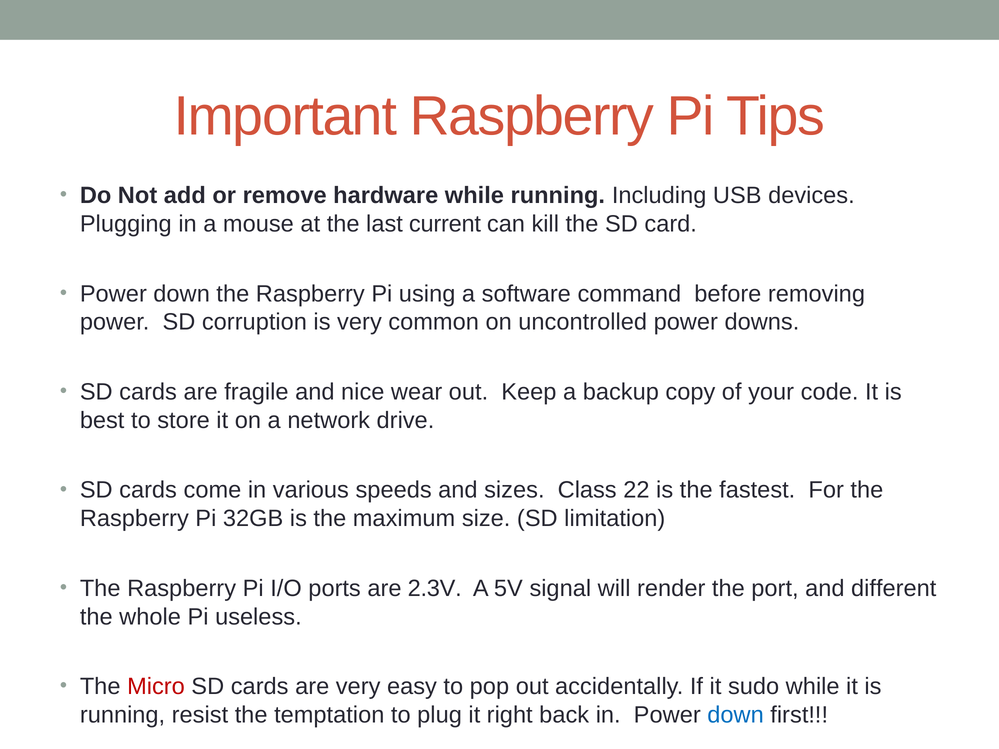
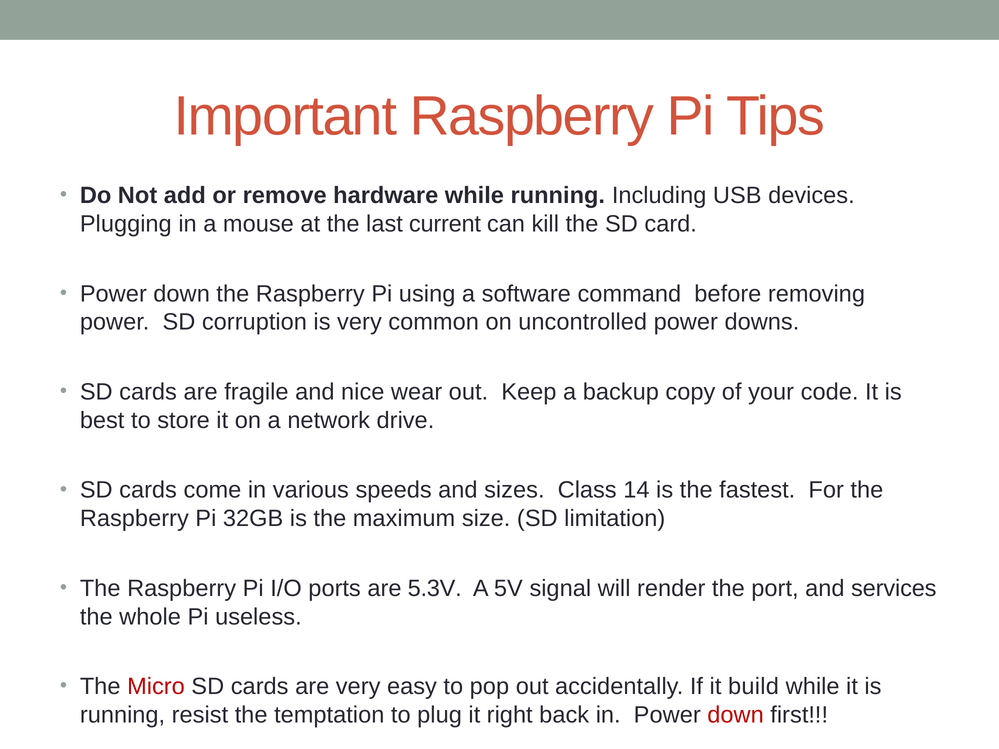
22: 22 -> 14 (636, 490)
2.3V: 2.3V -> 5.3V (435, 589)
different: different -> services (894, 589)
sudo: sudo -> build (753, 687)
down colour: blue -> red (736, 715)
